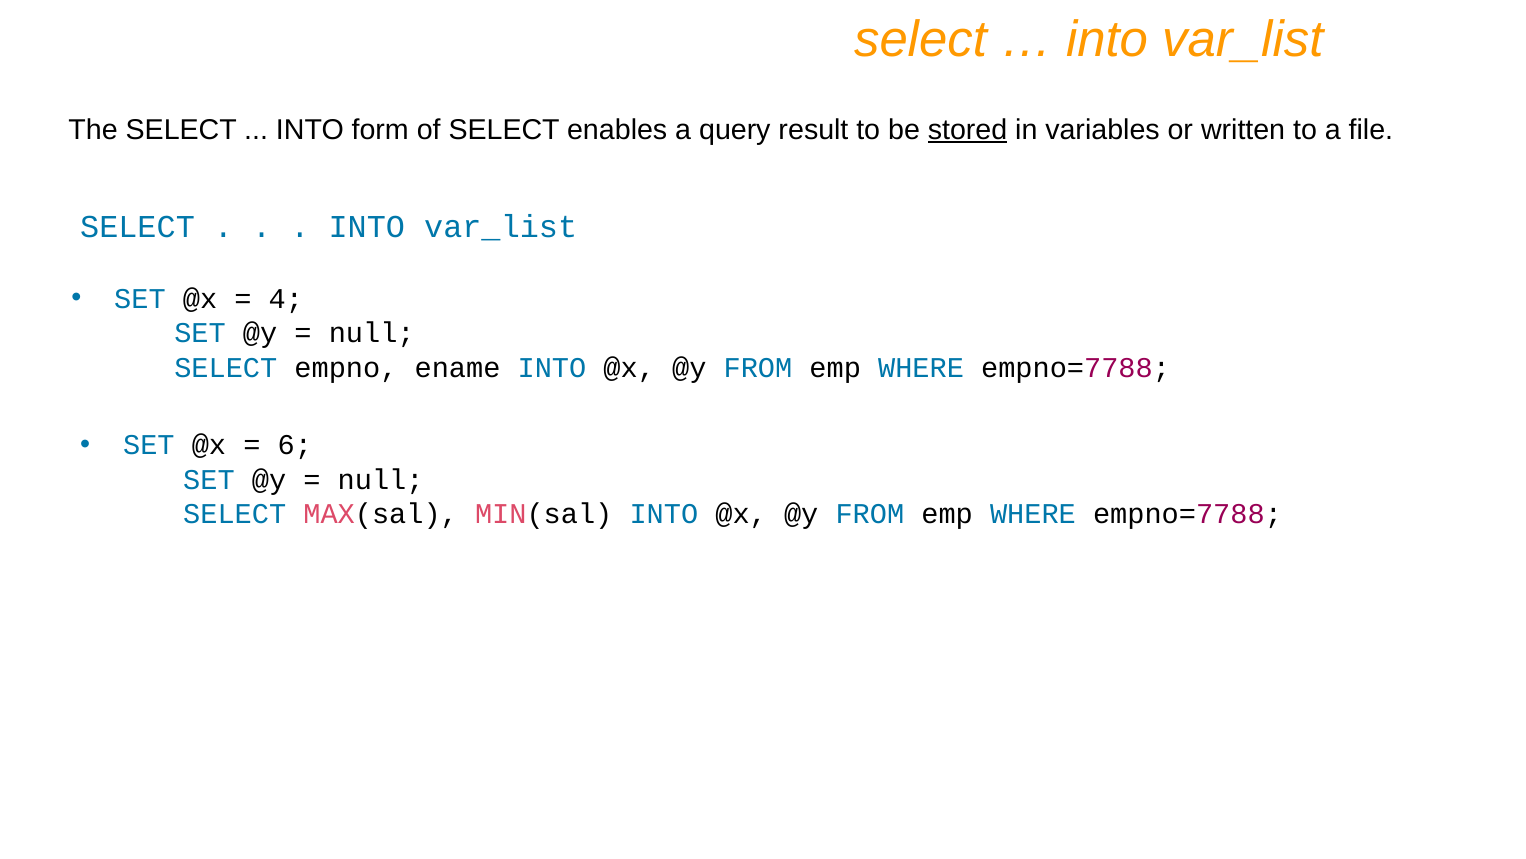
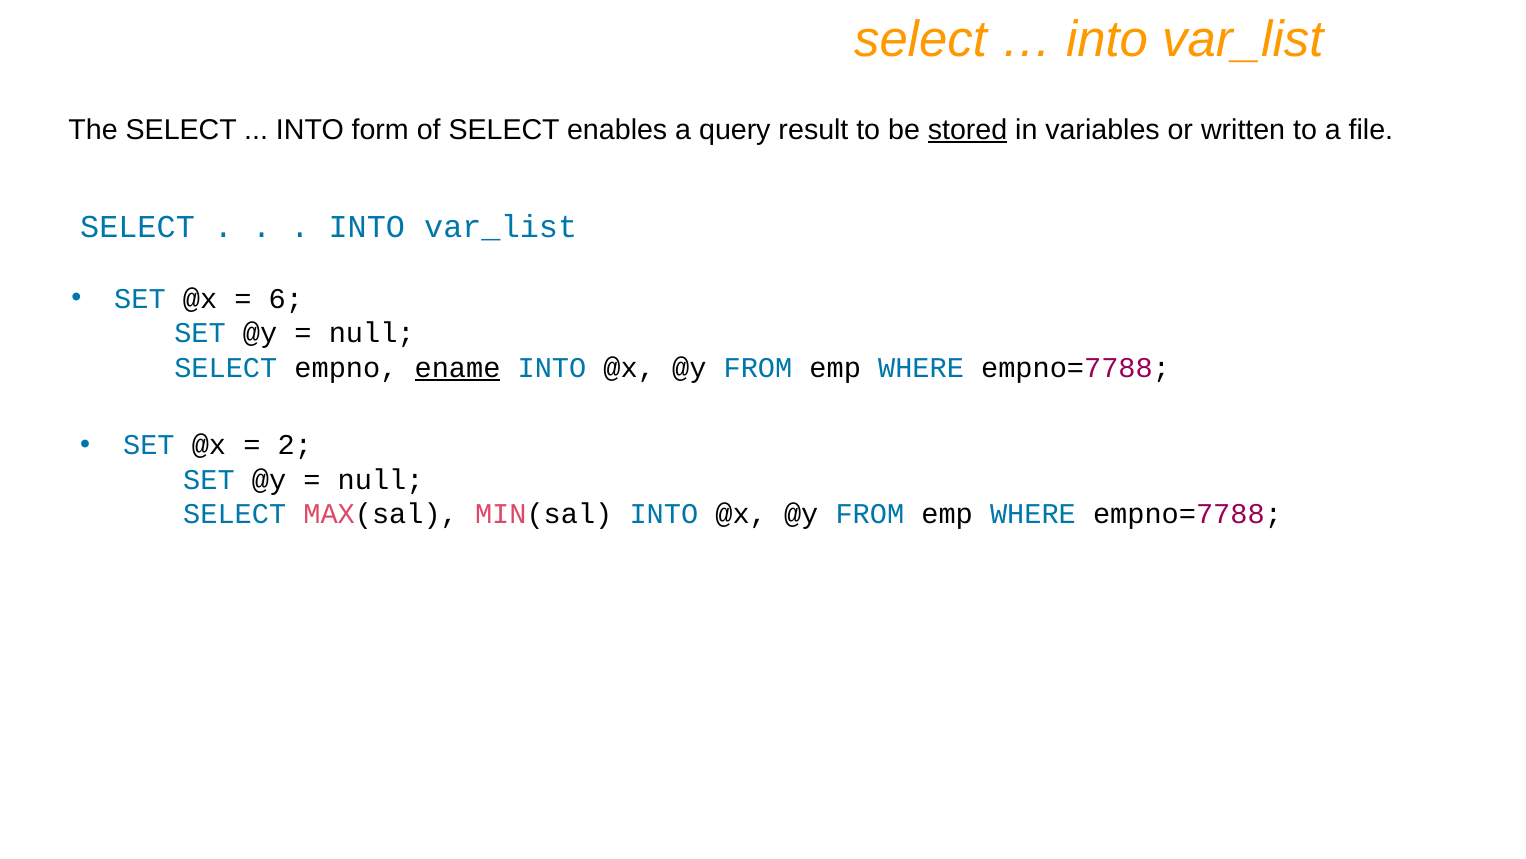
4: 4 -> 6 (286, 299)
ename underline: none -> present (458, 367)
6: 6 -> 2 (295, 445)
